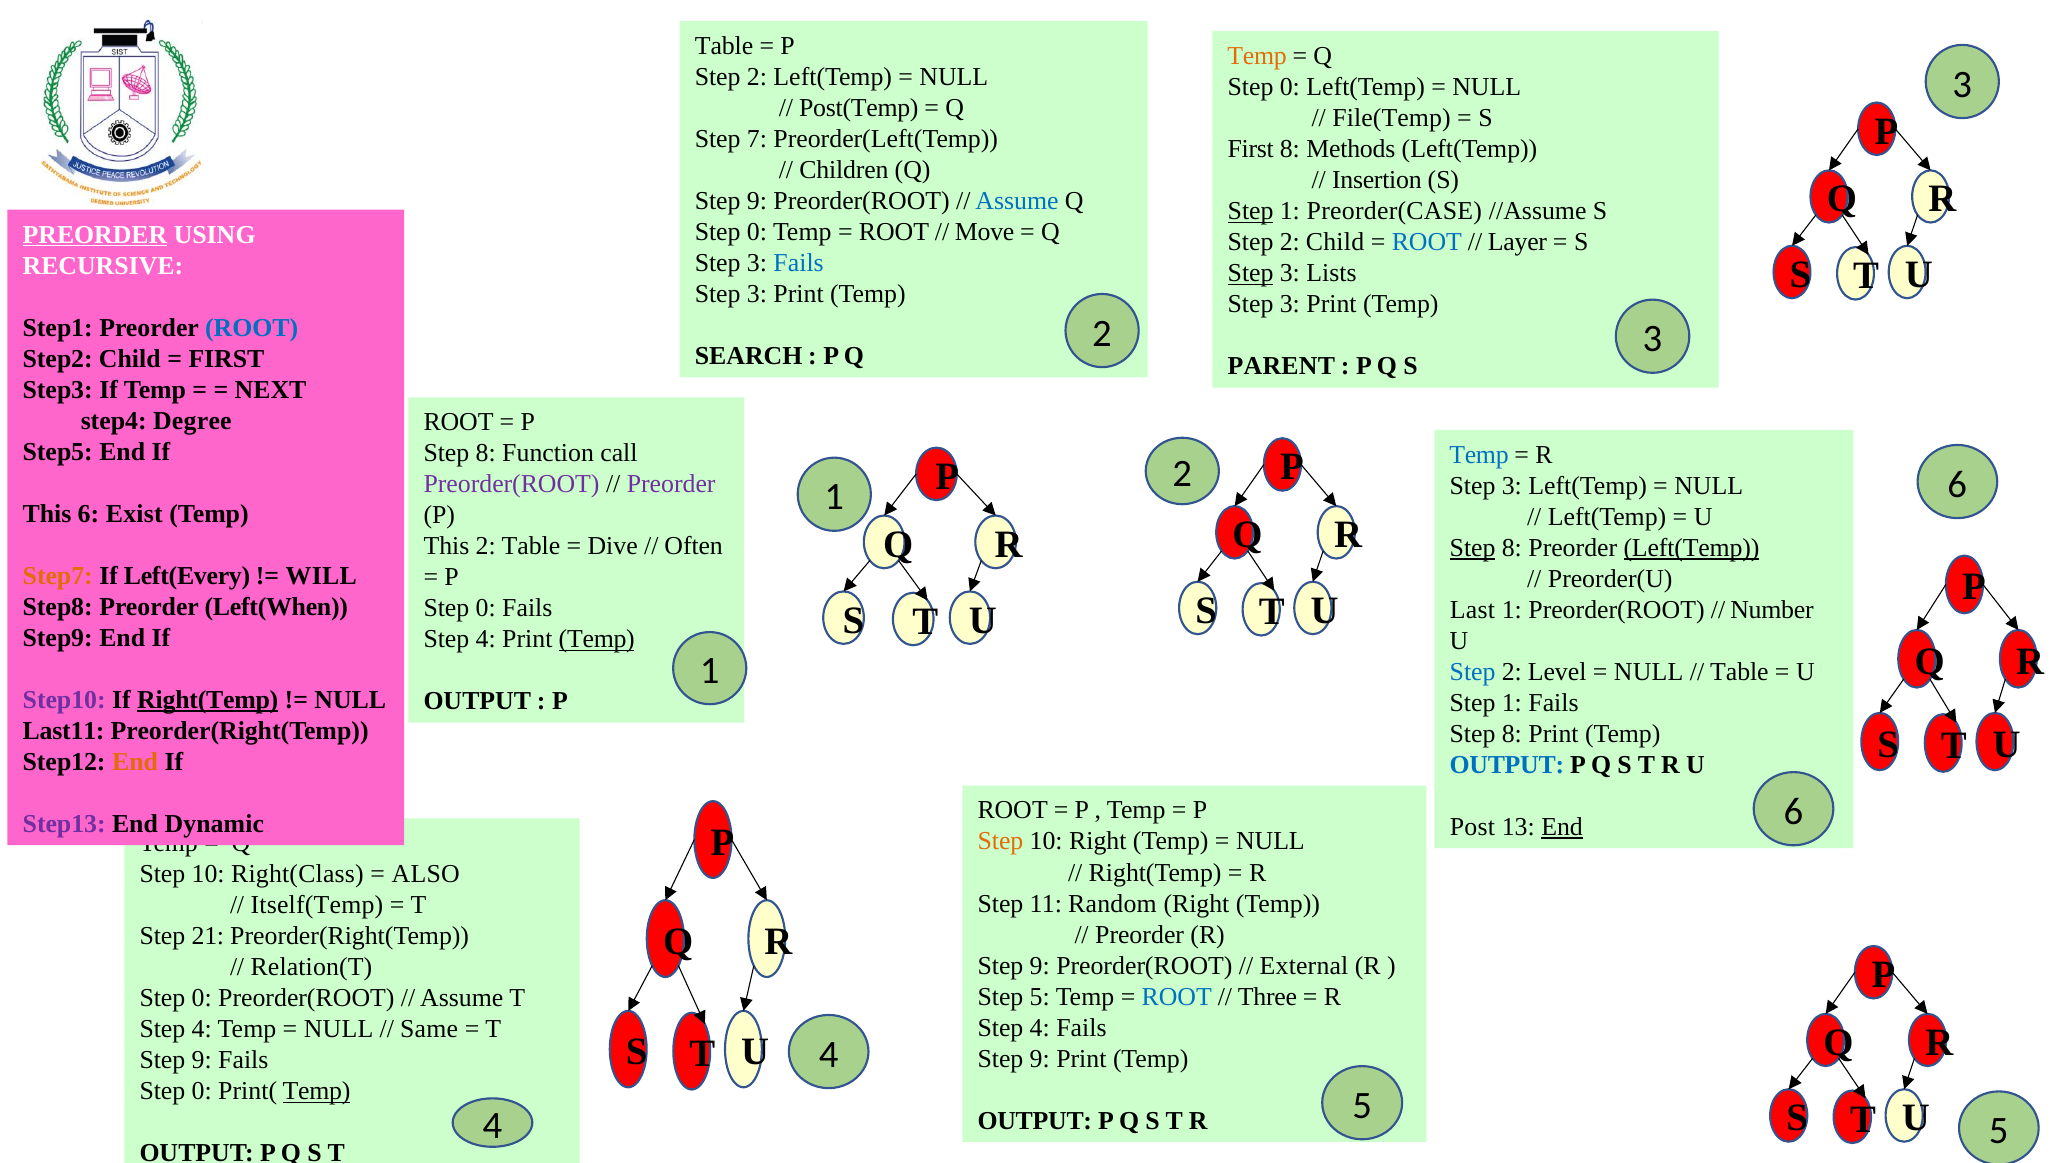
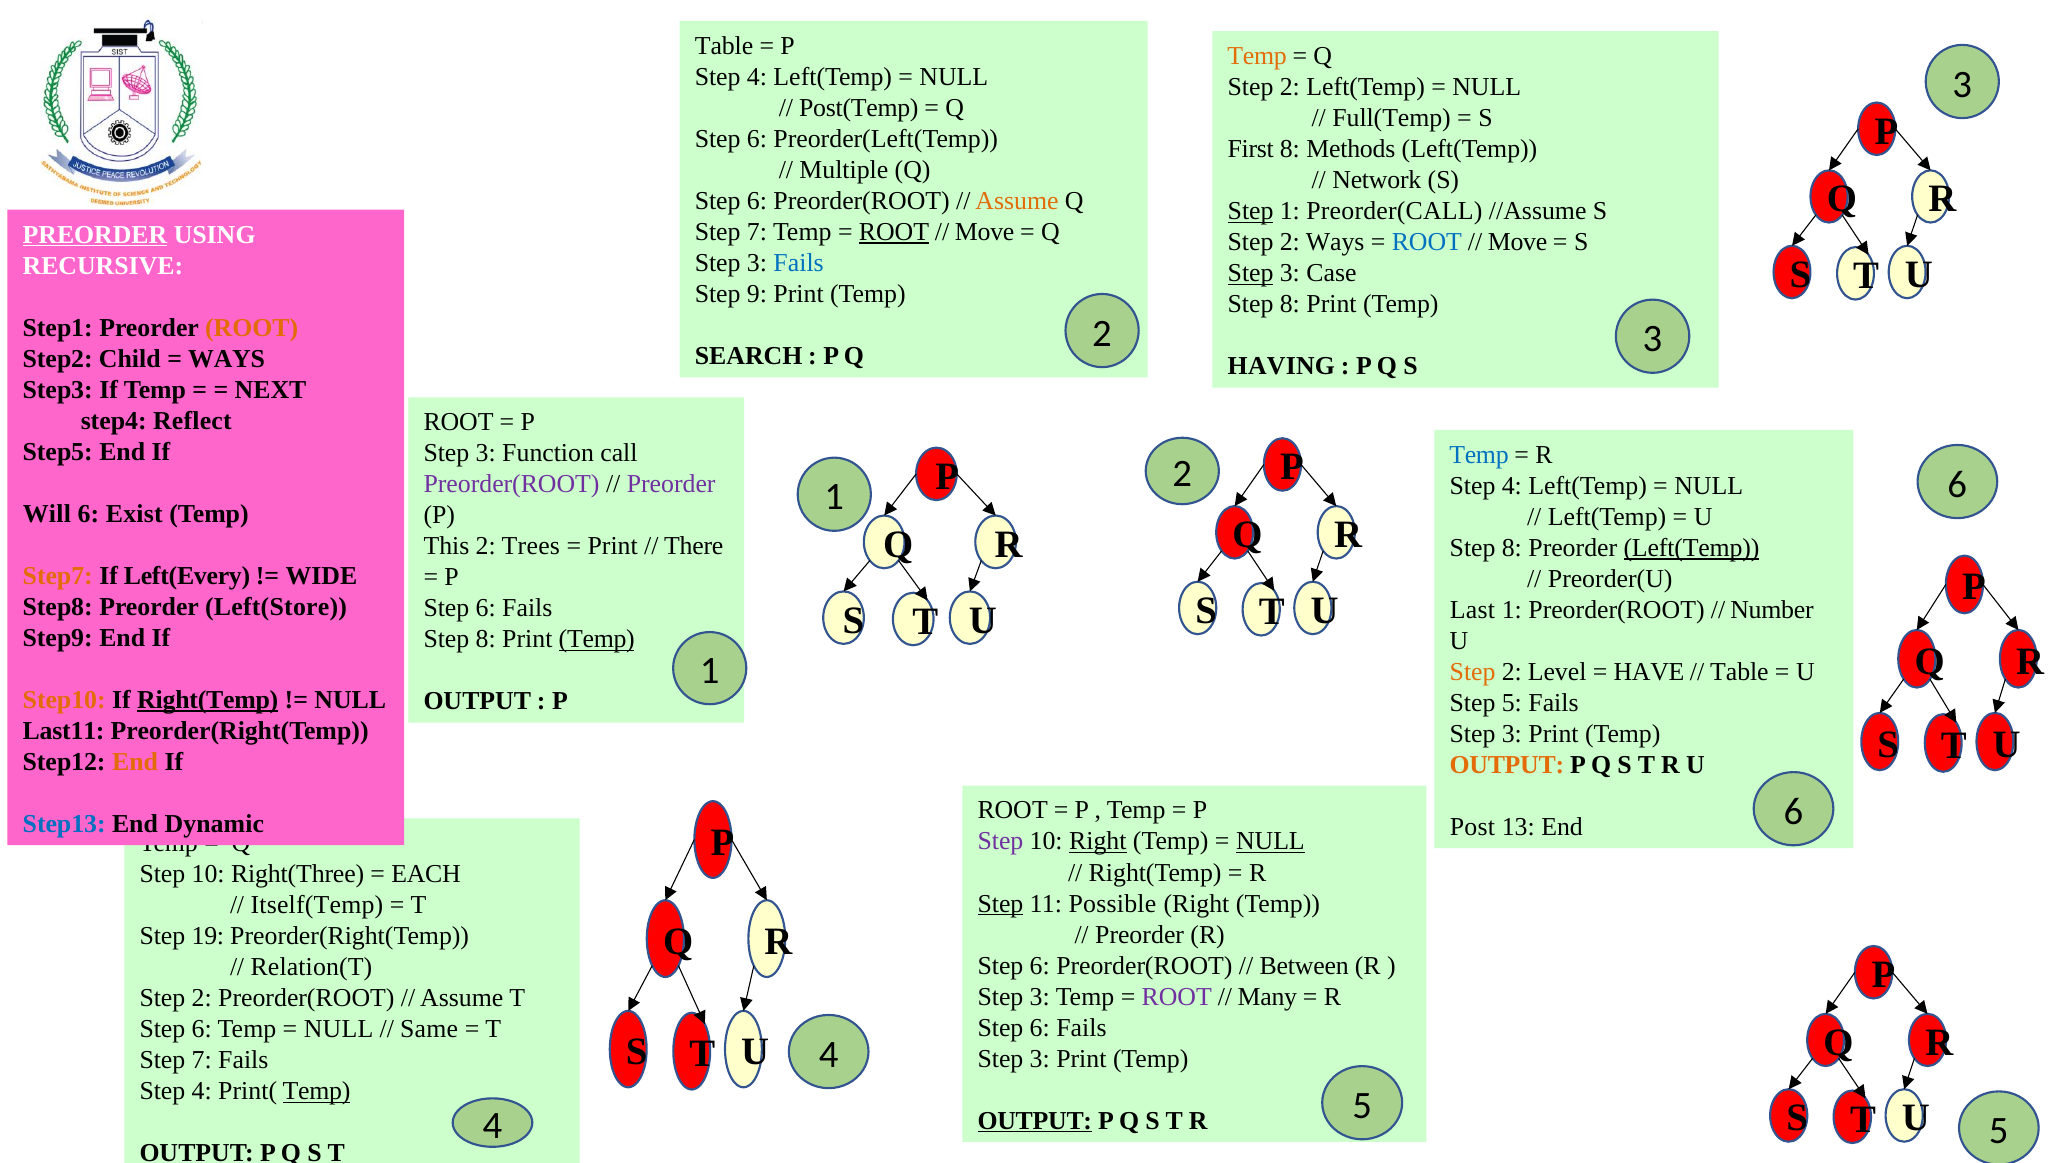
2: 2 -> 4 (757, 77)
0: 0 -> 2 (1290, 87)
File(Temp: File(Temp -> Full(Temp (1392, 118)
7: 7 -> 6 (757, 139)
Children: Children -> Multiple (844, 170)
Insertion: Insertion -> Network (1377, 180)
9: 9 -> 6 (757, 201)
Assume colour: blue -> orange (1017, 201)
Preorder(CASE: Preorder(CASE -> Preorder(CALL (1394, 211)
0: 0 -> 7 (757, 232)
ROOT underline: none -> present (894, 232)
2 Child: Child -> Ways (1335, 242)
Layer: Layer -> Move (1518, 242)
Lists: Lists -> Case (1332, 273)
3: 3 -> 9 (757, 294)
3: 3 -> 8 (1290, 304)
ROOT colour: blue -> orange (252, 328)
FIRST: FIRST -> WAYS (227, 359)
PARENT: PARENT -> HAVING (1281, 366)
Degree: Degree -> Reflect (192, 421)
8: 8 -> 3 (486, 453)
3: 3 -> 4 (1512, 486)
This: This -> Will (47, 514)
2 Table: Table -> Trees (531, 546)
Dive: Dive -> Print (613, 546)
Often: Often -> There (694, 546)
Step underline: present -> none (1473, 548)
WILL: WILL -> WIDE (321, 576)
Left(When: Left(When -> Left(Store (276, 607)
0: 0 -> 6 (486, 608)
4: 4 -> 8 (486, 639)
Step colour: blue -> orange (1473, 672)
NULL: NULL -> HAVE (1649, 672)
Step10 colour: purple -> orange (64, 700)
1: 1 -> 5 (1512, 703)
8: 8 -> 3 (1512, 734)
OUTPUT colour: blue -> orange (1507, 765)
Step13 colour: purple -> blue (64, 824)
End underline: present -> none (1562, 827)
Step colour: orange -> purple (1000, 841)
Right underline: none -> present (1098, 841)
NULL underline: none -> present (1270, 841)
Right(Class: Right(Class -> Right(Three (298, 874)
ALSO: ALSO -> EACH (426, 874)
Step underline: none -> present (1000, 903)
Random: Random -> Possible (1112, 903)
21: 21 -> 19 (208, 936)
9: 9 -> 6 (1040, 965)
External: External -> Between (1304, 965)
5: 5 -> 3 (1040, 996)
ROOT colour: blue -> purple (1177, 996)
Three: Three -> Many (1267, 996)
0: 0 -> 2 (202, 998)
4: 4 -> 6 (1040, 1027)
4: 4 -> 6 (202, 1029)
9: 9 -> 3 (1040, 1058)
9: 9 -> 7 (202, 1060)
0: 0 -> 4 (202, 1091)
OUTPUT underline: none -> present (1035, 1120)
